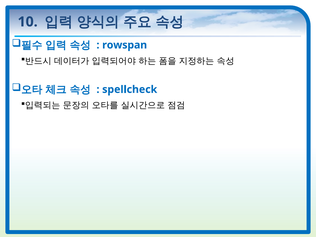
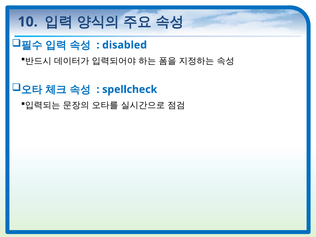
rowspan: rowspan -> disabled (125, 45)
